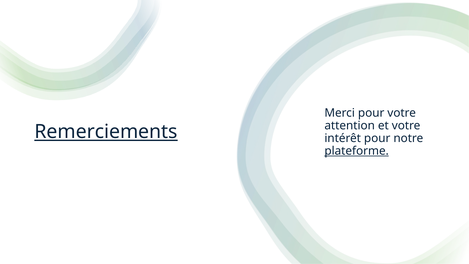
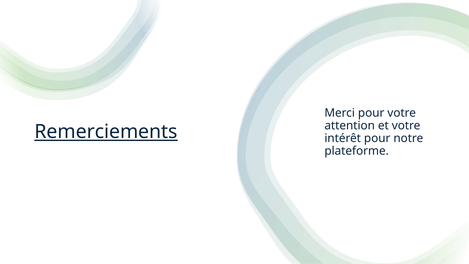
plateforme underline: present -> none (357, 151)
